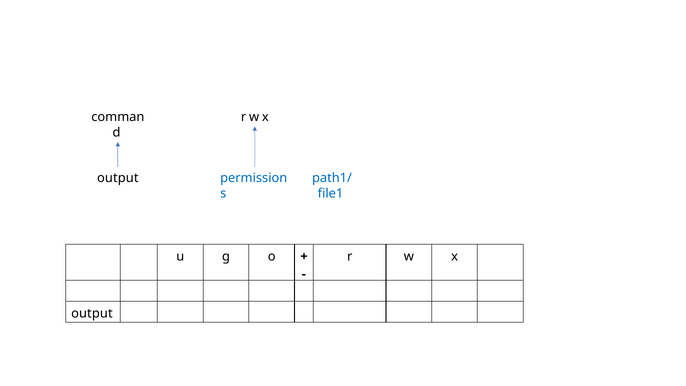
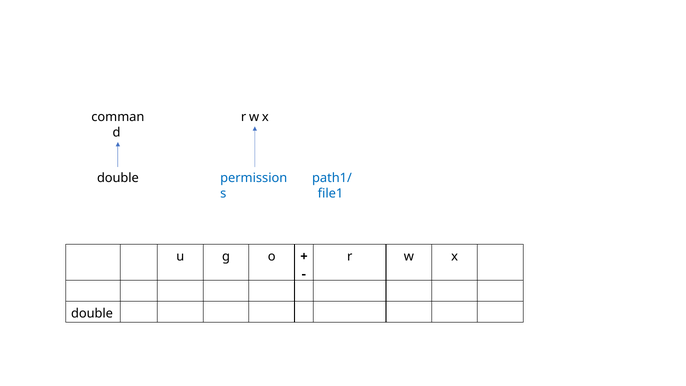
output: output -> double (118, 178)
output: output -> double (92, 313)
